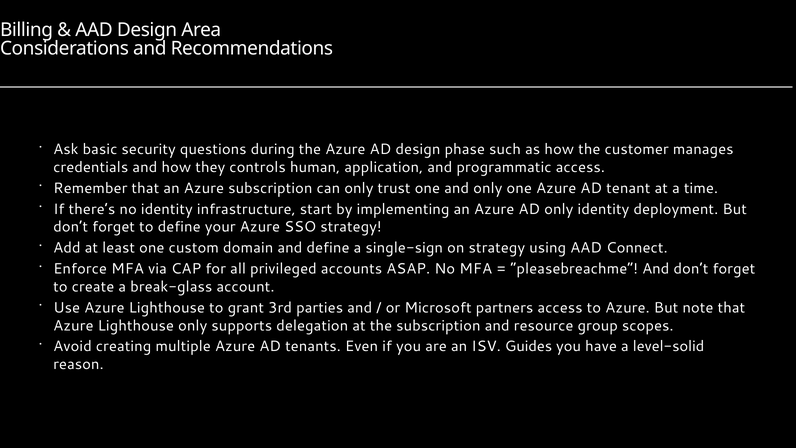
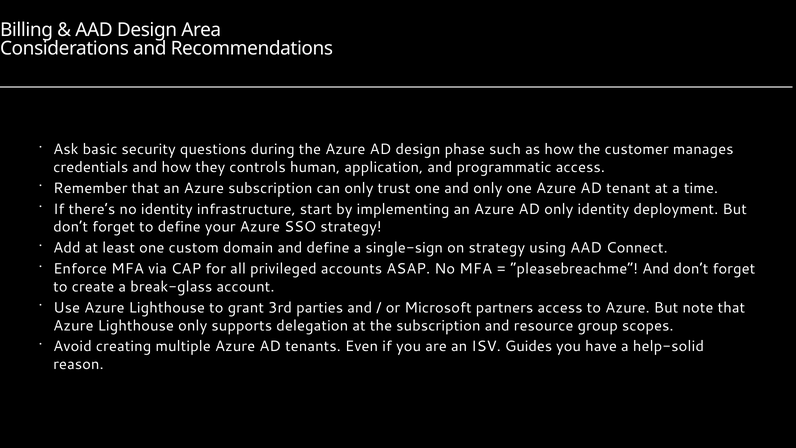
level-solid: level-solid -> help-solid (668, 346)
